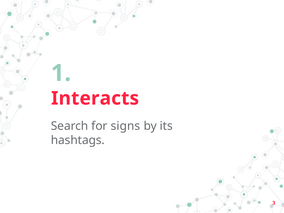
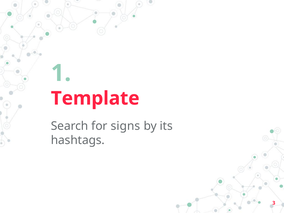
Interacts: Interacts -> Template (95, 98)
